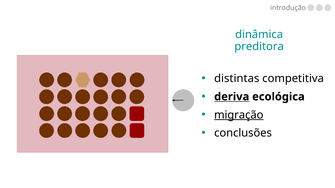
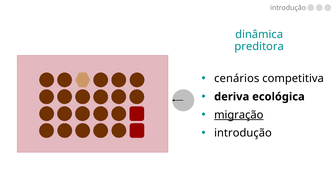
distintas: distintas -> cenários (237, 79)
deriva underline: present -> none (232, 97)
conclusões: conclusões -> introdução (243, 133)
